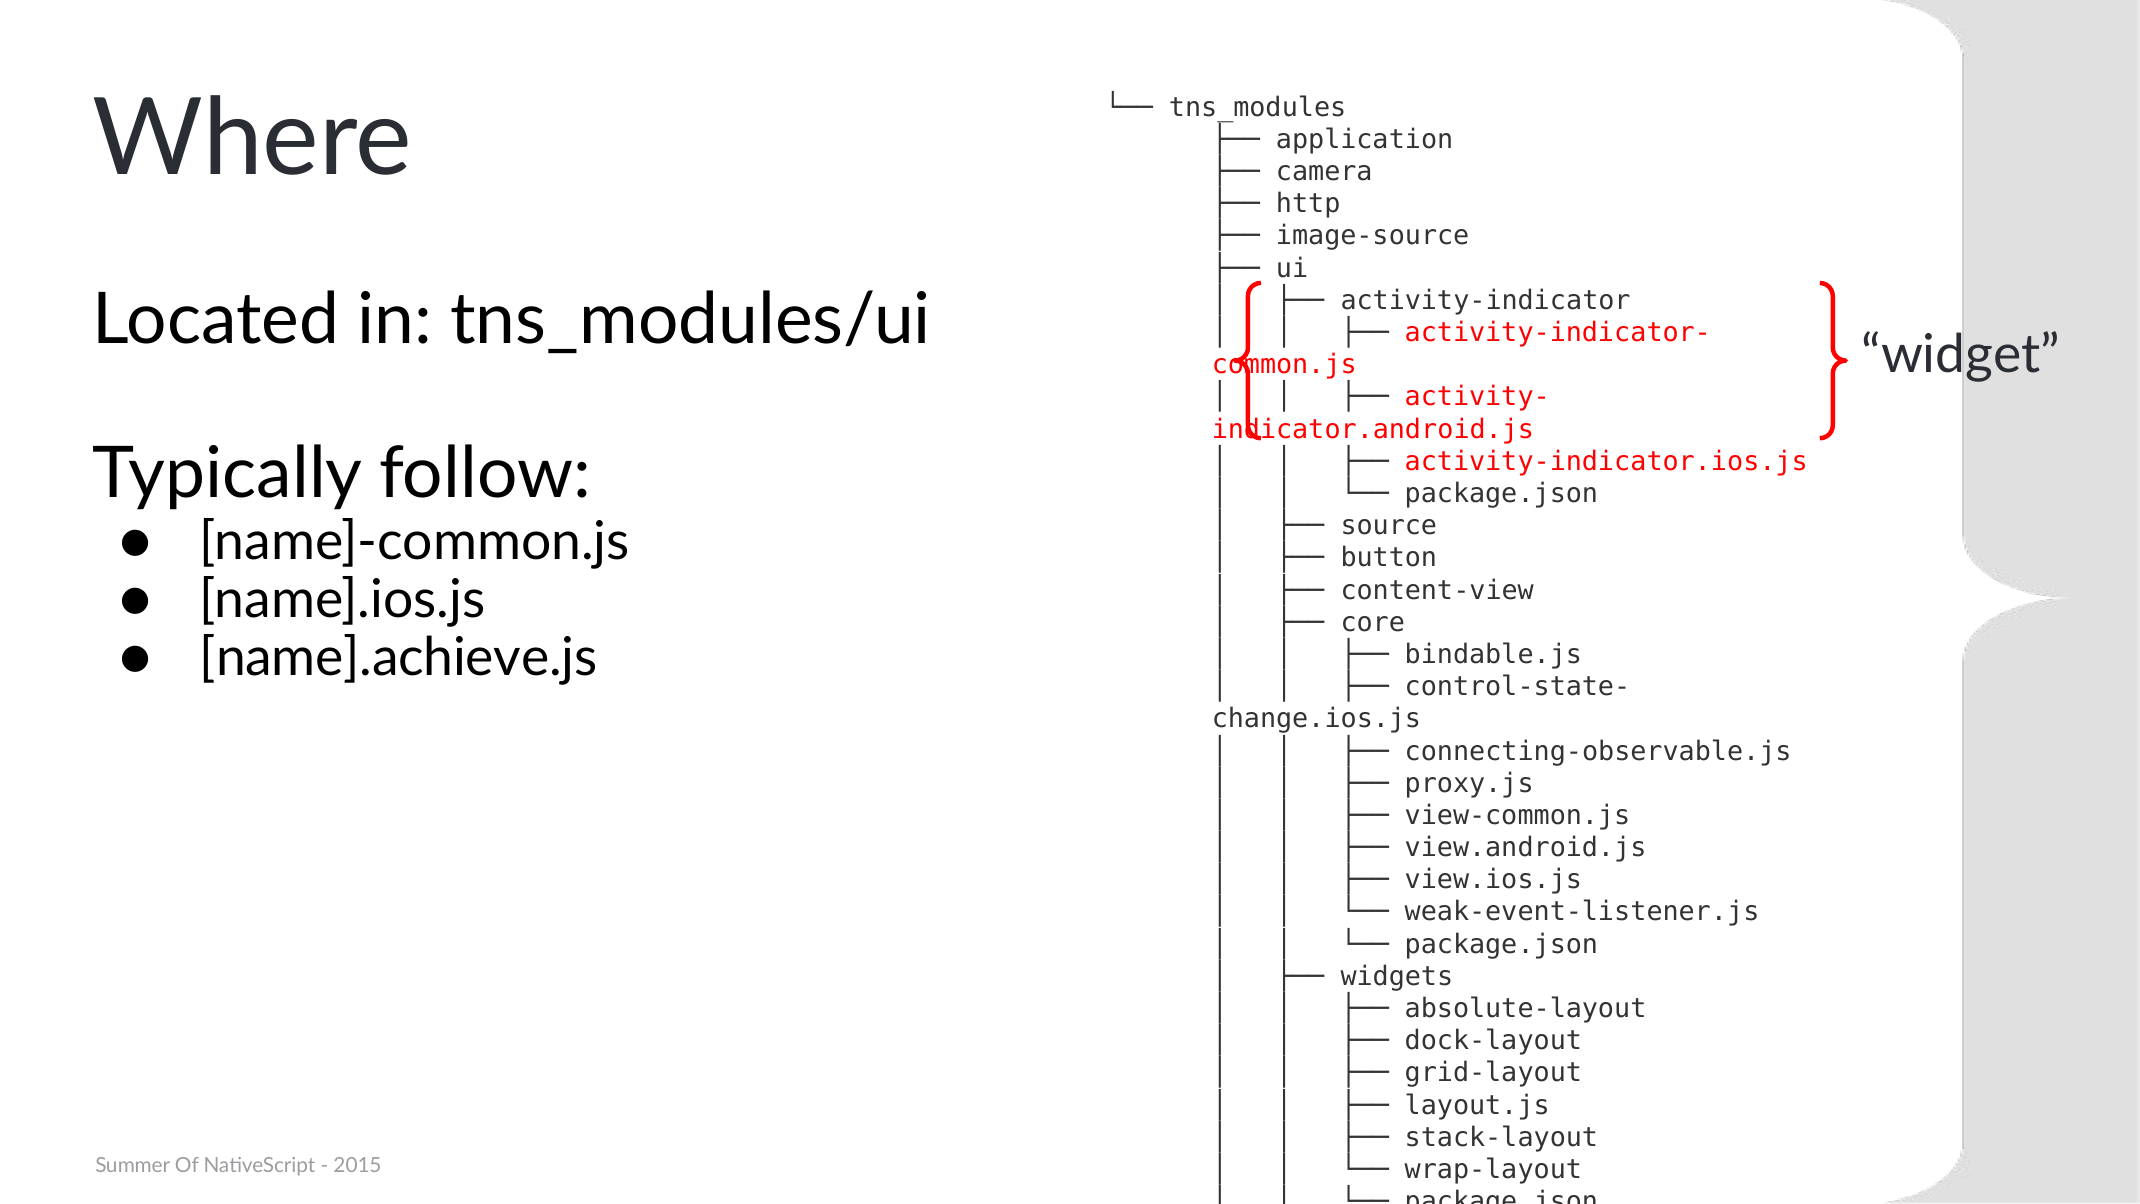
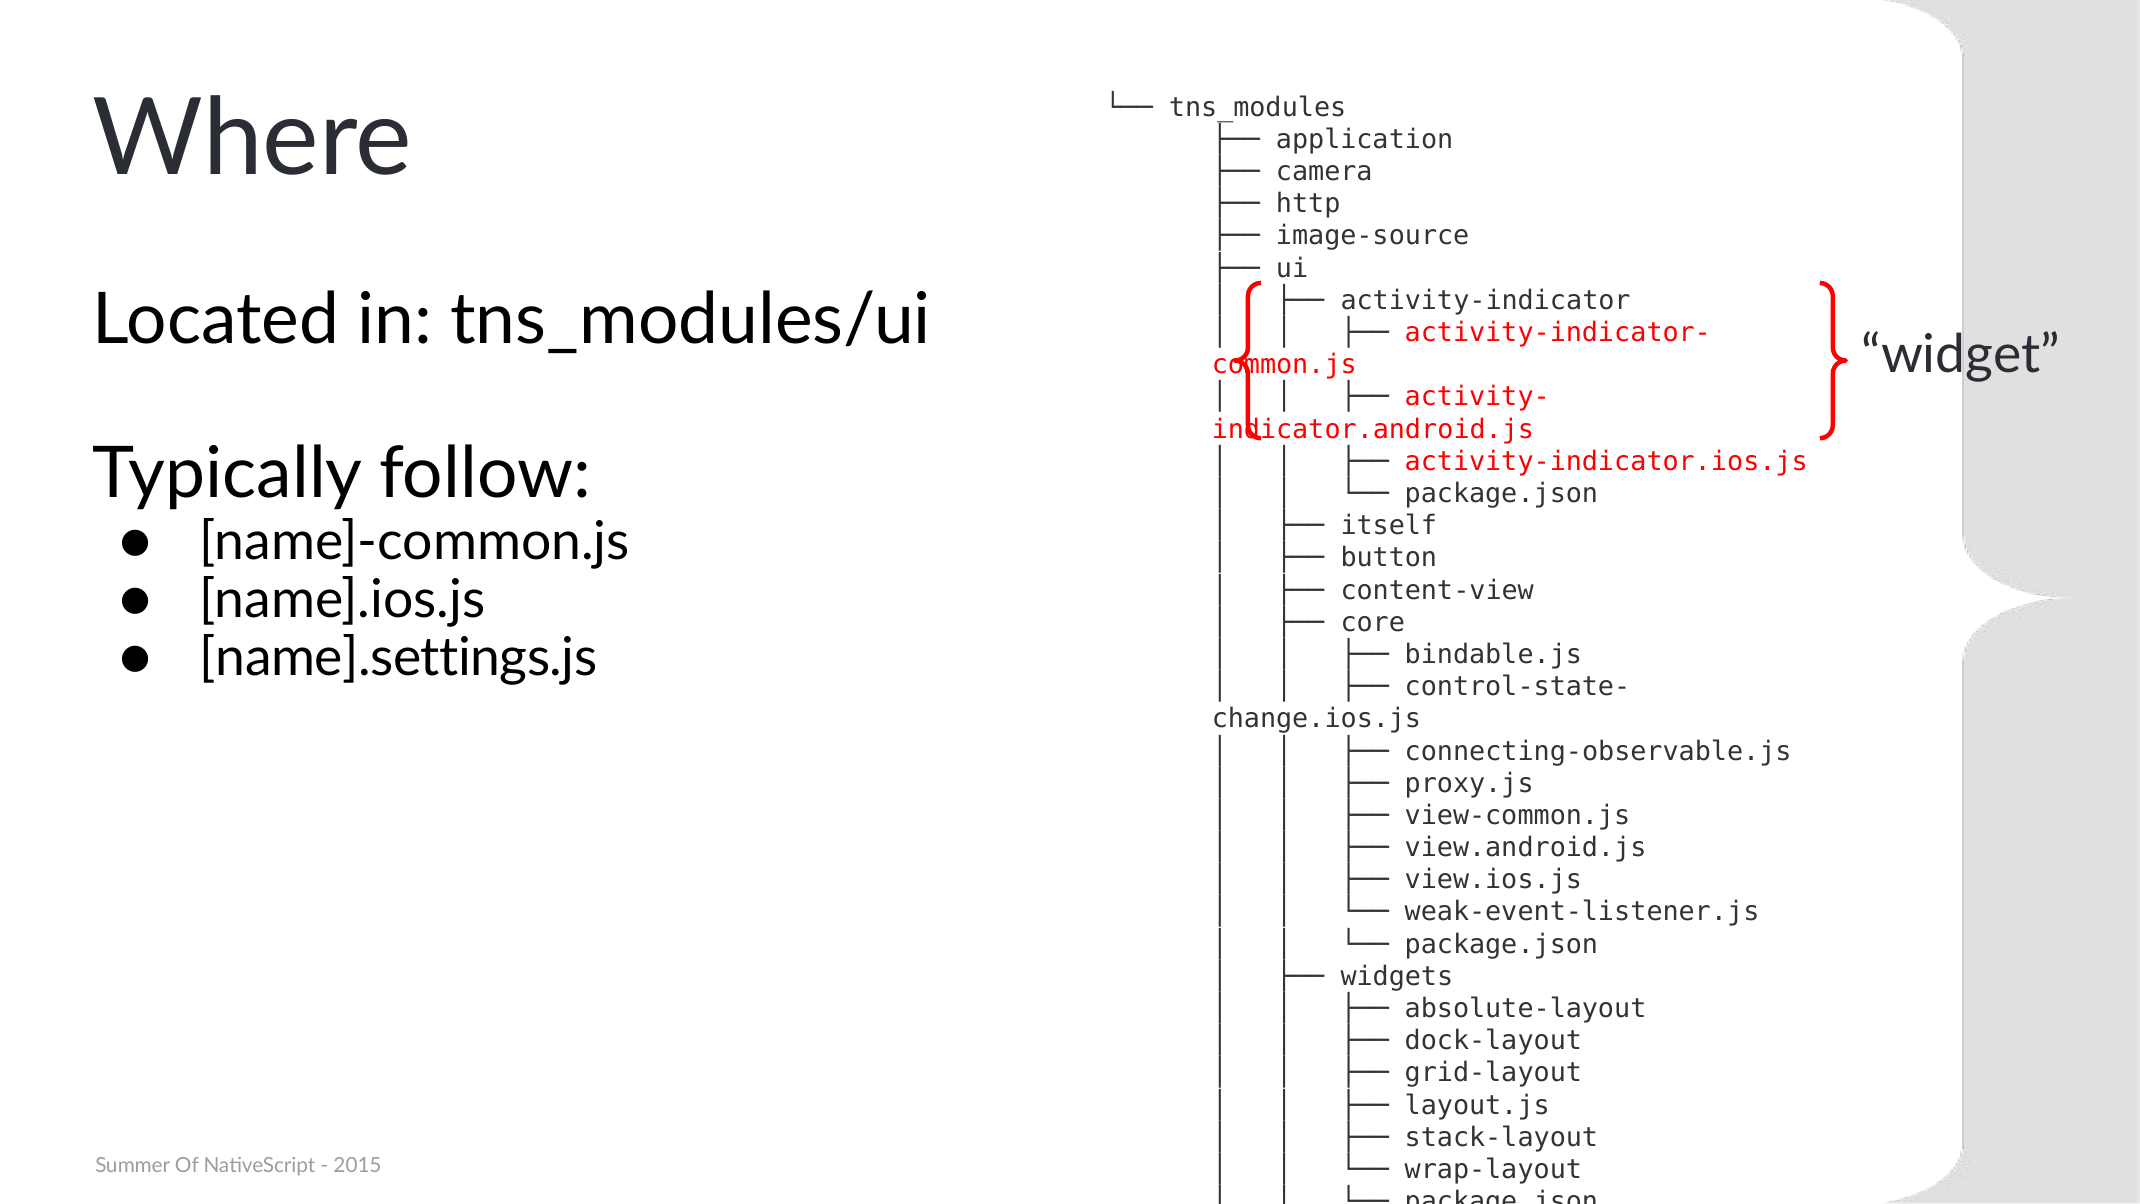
source: source -> itself (1389, 526)
name].achieve.js: name].achieve.js -> name].settings.js (399, 657)
